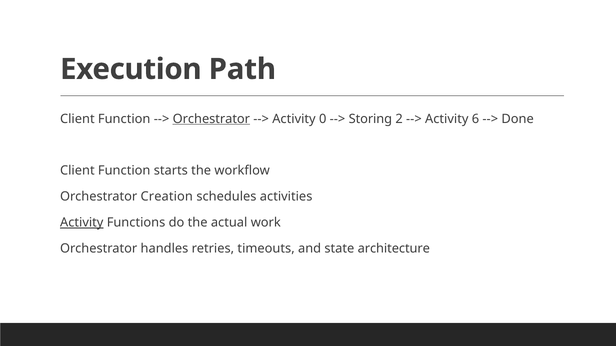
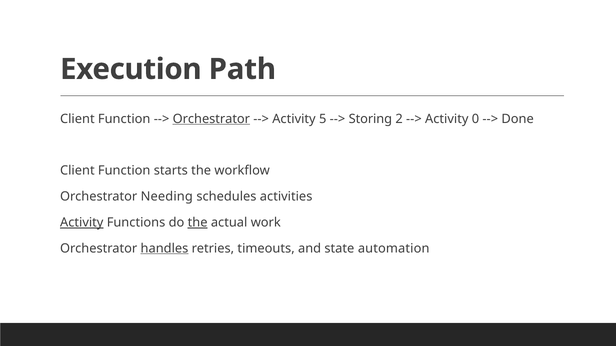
0: 0 -> 5 (323, 119)
6: 6 -> 0 (475, 119)
Creation: Creation -> Needing (167, 197)
the underline: none -> present (198, 223)
handles underline: none -> present (164, 249)
architecture: architecture -> automation (394, 249)
